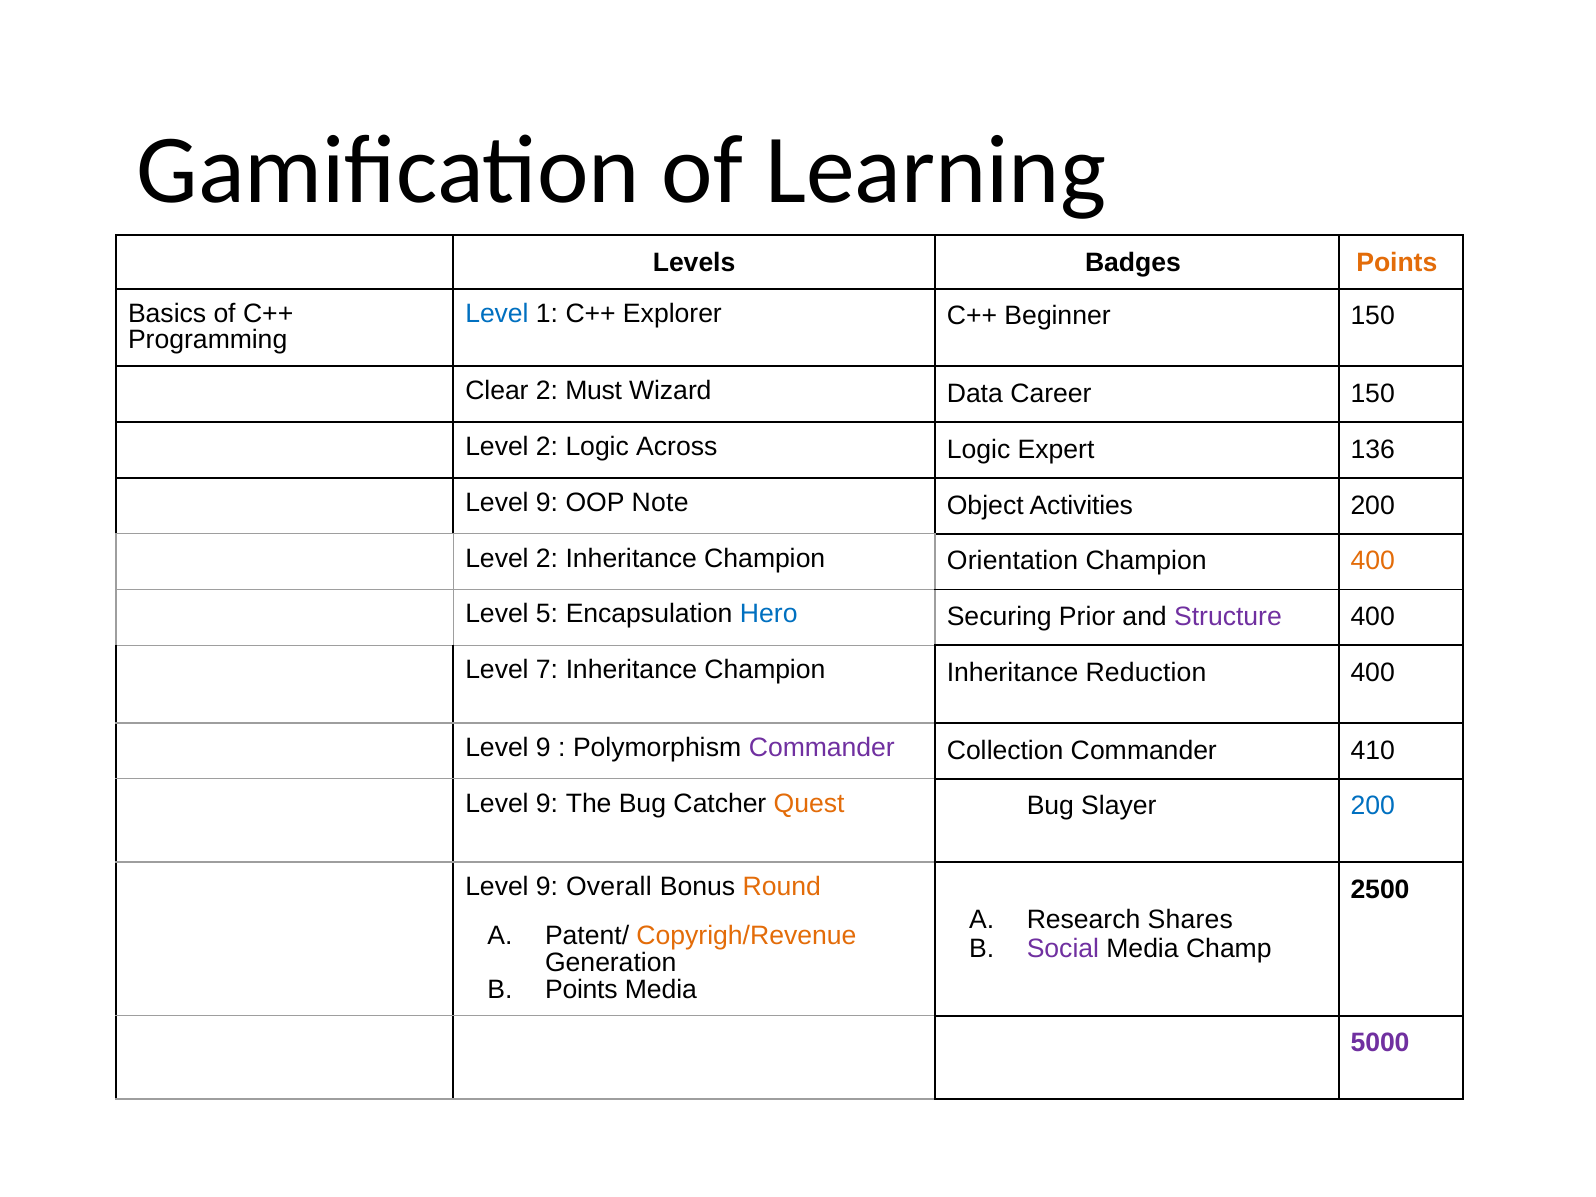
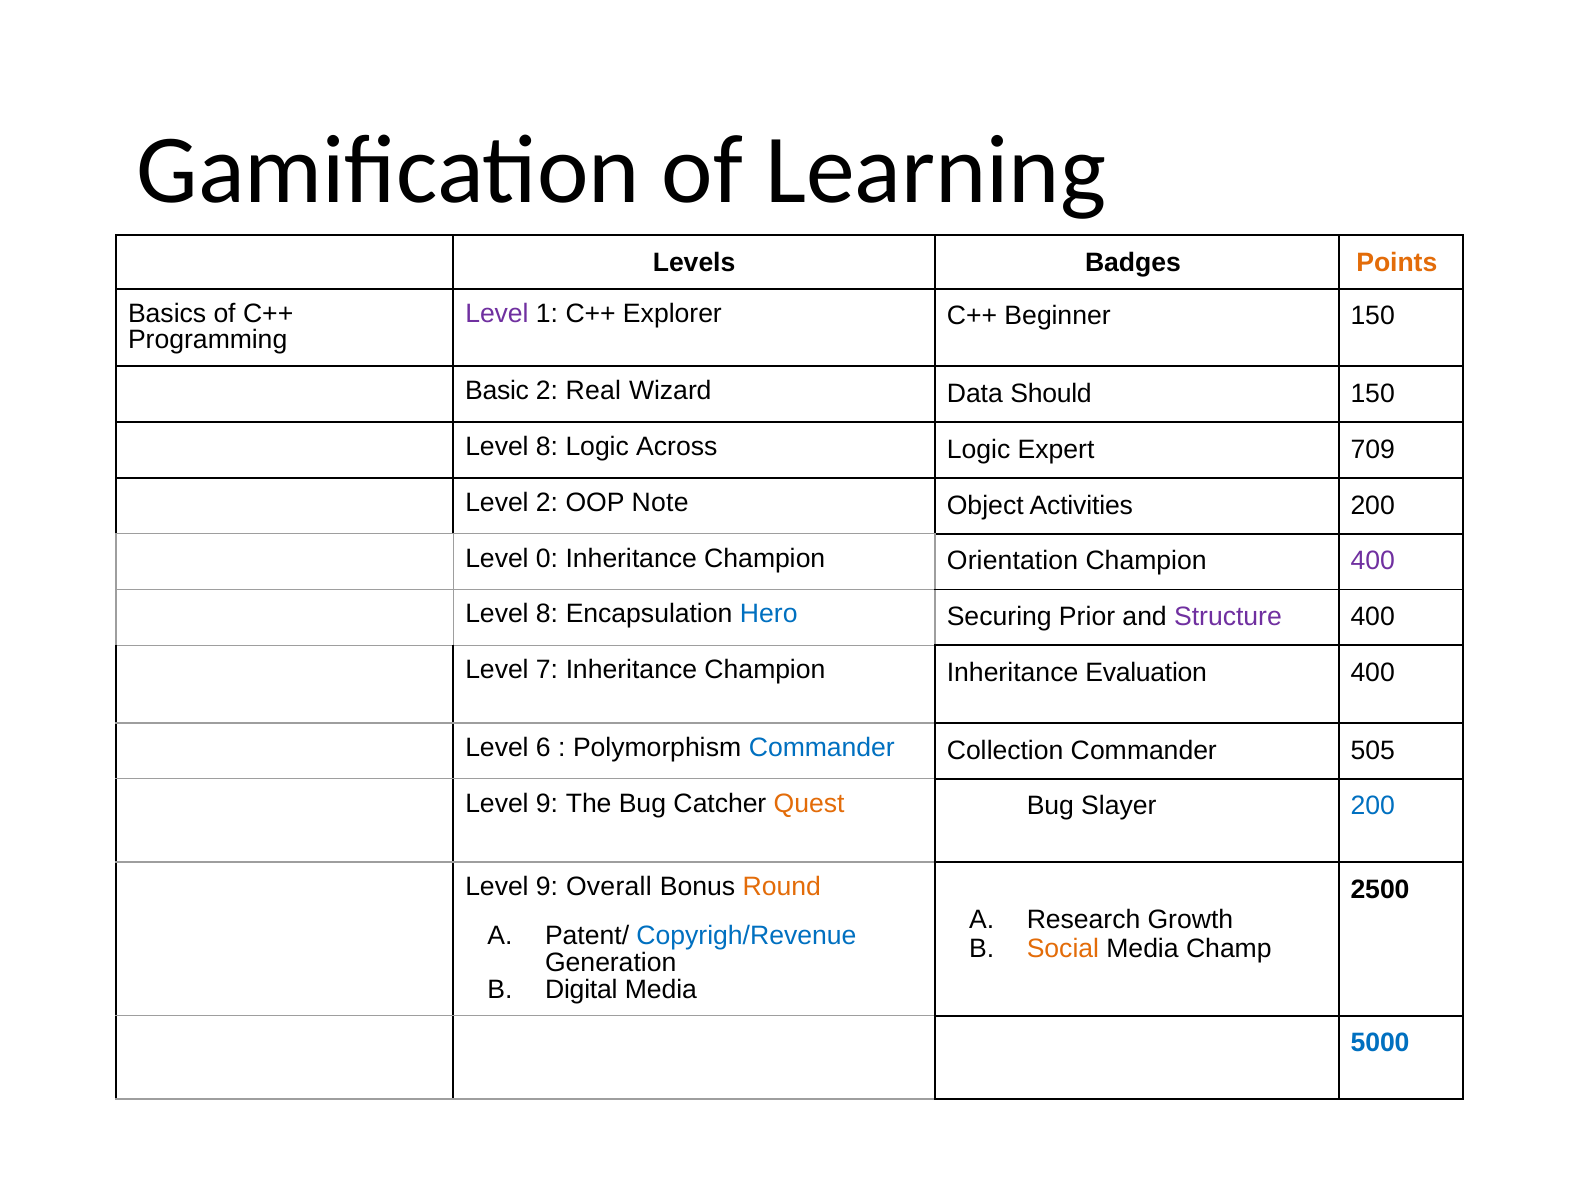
Level colour: blue -> purple (497, 313)
Clear: Clear -> Basic (497, 391)
Must: Must -> Real (593, 391)
Career: Career -> Should (1051, 394)
2: 2 -> 8 (547, 447)
136: 136 -> 709 (1373, 449)
9: 9 -> 2 (547, 503)
2: 2 -> 0 (547, 558)
400 colour: orange -> purple (1373, 561)
5: 5 -> 8 (547, 614)
Reduction: Reduction -> Evaluation (1146, 673)
9: 9 -> 6 (543, 748)
Commander colour: purple -> blue (822, 748)
410: 410 -> 505 (1373, 750)
Shares: Shares -> Growth (1190, 919)
Copyrigh/Revenue colour: orange -> blue (746, 936)
Social colour: purple -> orange (1063, 949)
Points: Points -> Digital (581, 989)
5000 colour: purple -> blue (1380, 1043)
